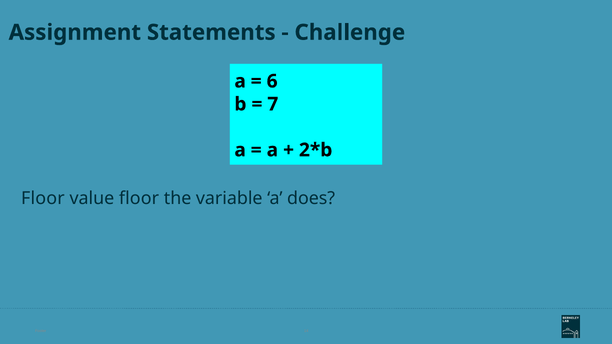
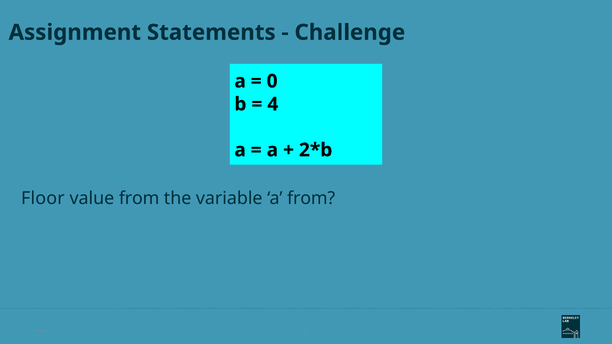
6: 6 -> 0 (272, 81)
7: 7 -> 4 (273, 104)
value floor: floor -> from (139, 199)
a does: does -> from (311, 199)
